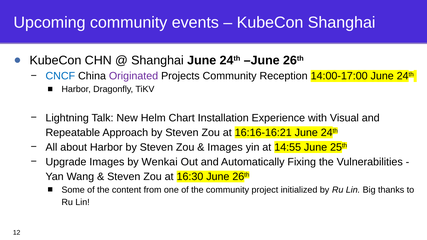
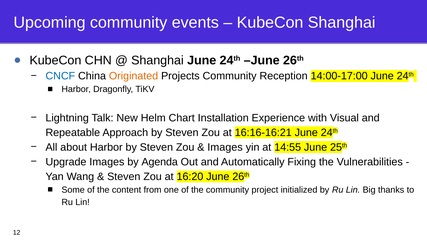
Originated colour: purple -> orange (134, 76)
Wenkai: Wenkai -> Agenda (160, 162)
16:30: 16:30 -> 16:20 (190, 177)
